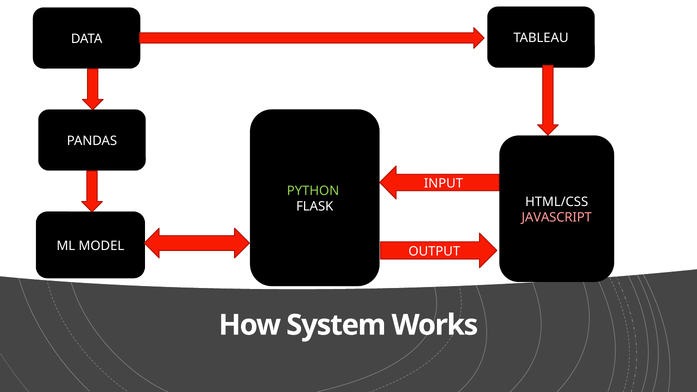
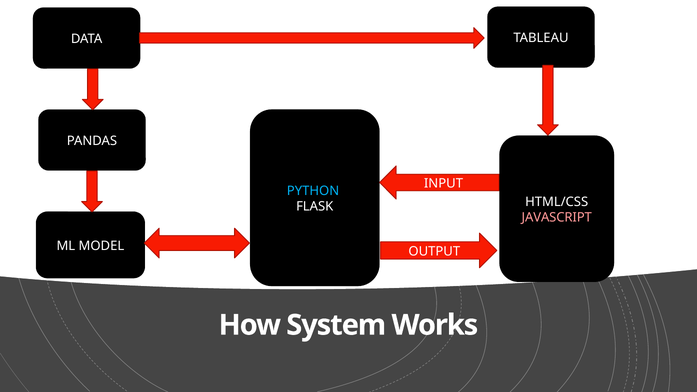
PYTHON colour: light green -> light blue (313, 191)
